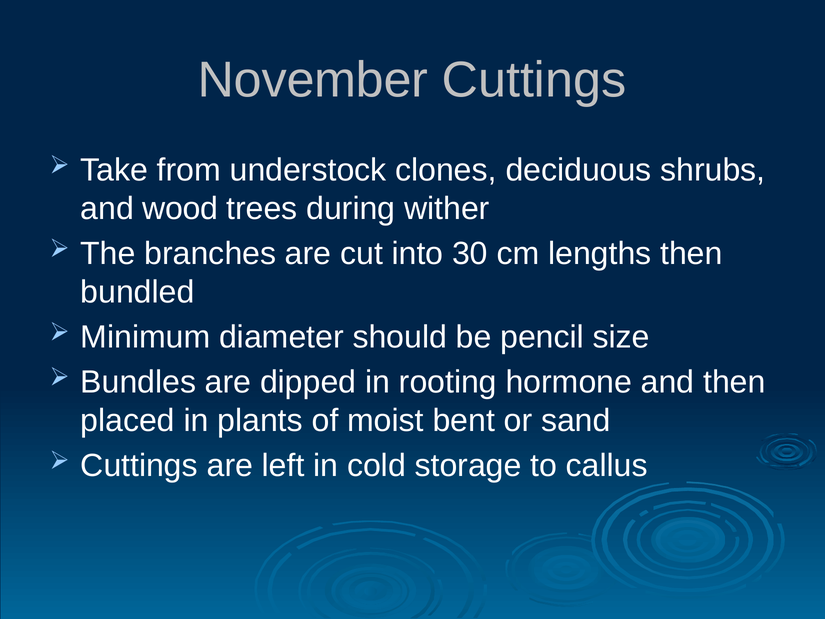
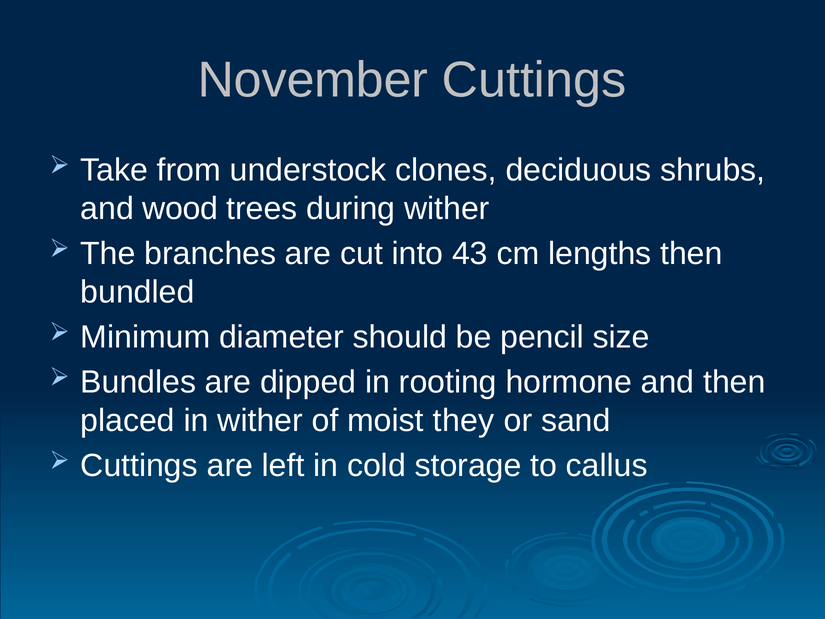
30: 30 -> 43 (470, 253)
in plants: plants -> wither (260, 420)
bent: bent -> they (464, 420)
